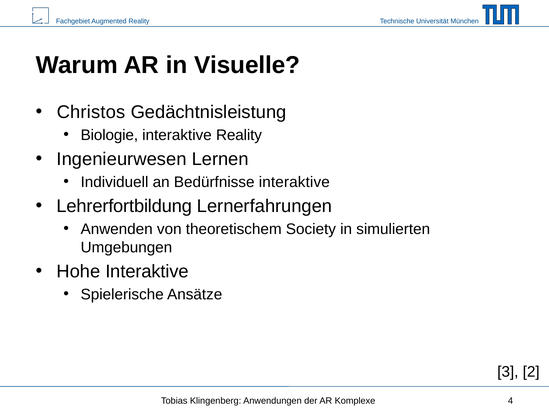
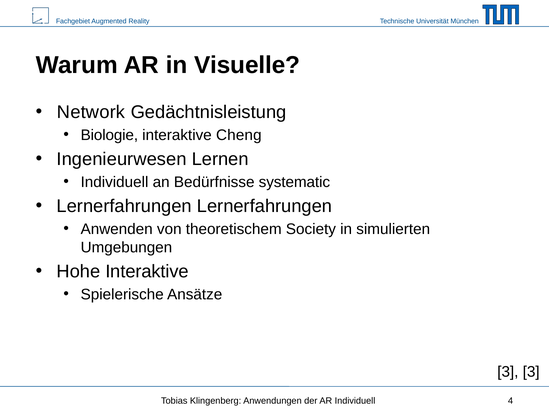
Christos: Christos -> Network (91, 112)
interaktive Reality: Reality -> Cheng (239, 135)
Bedürfnisse interaktive: interaktive -> systematic (294, 182)
Lehrerfortbildung: Lehrerfortbildung -> Lernerfahrungen (124, 206)
3 2: 2 -> 3 (531, 371)
AR Komplexe: Komplexe -> Individuell (355, 401)
